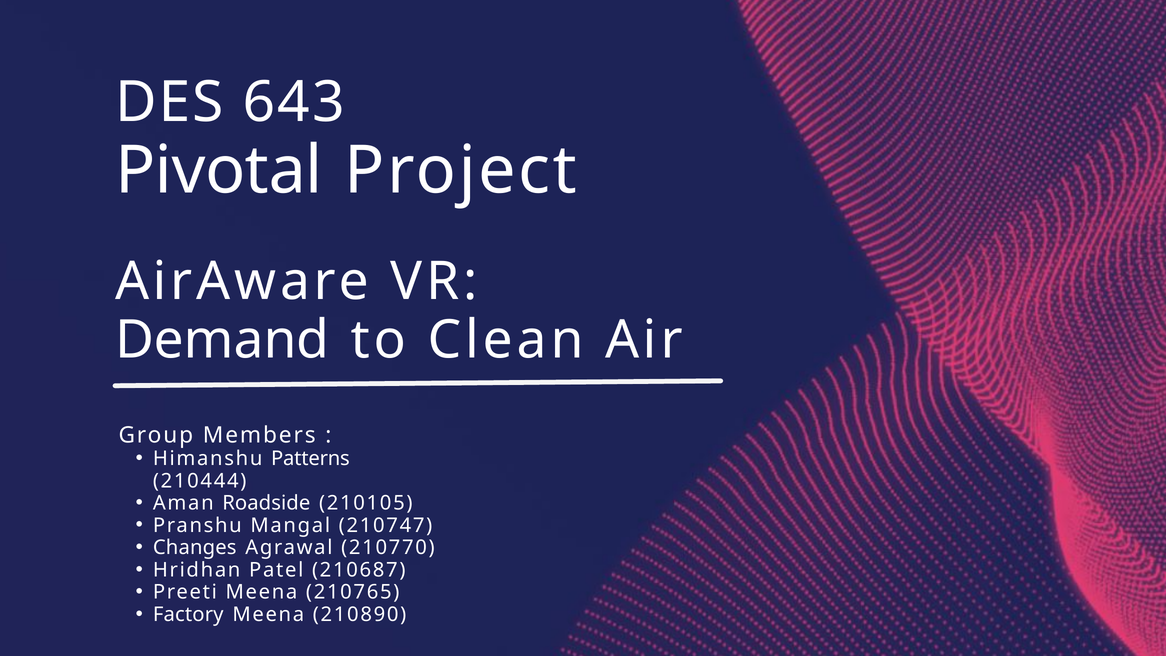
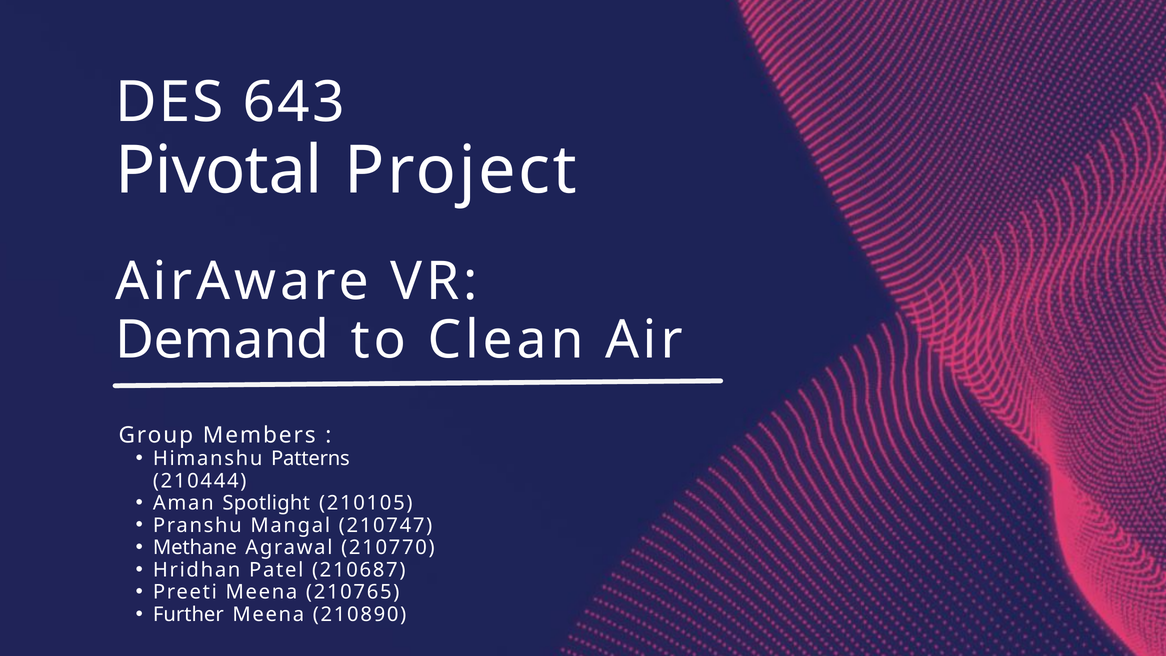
Roadside: Roadside -> Spotlight (266, 503)
Changes: Changes -> Methane (195, 548)
Factory: Factory -> Further (188, 614)
